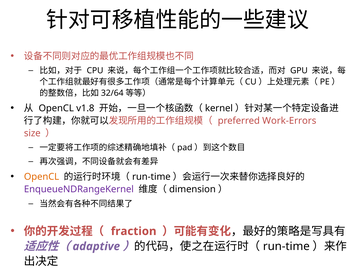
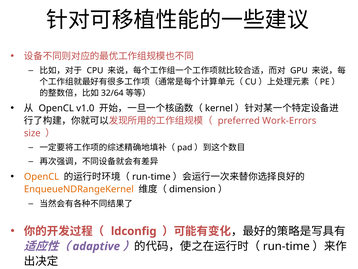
v1.8: v1.8 -> v1.0 (85, 108)
EnqueueNDRangeKernel colour: purple -> orange (79, 189)
fraction: fraction -> ldconfig (134, 231)
